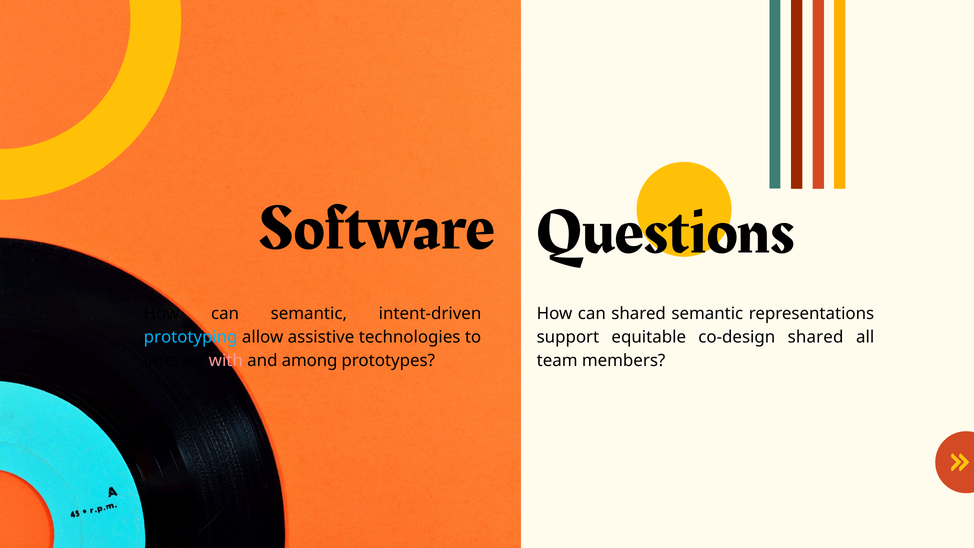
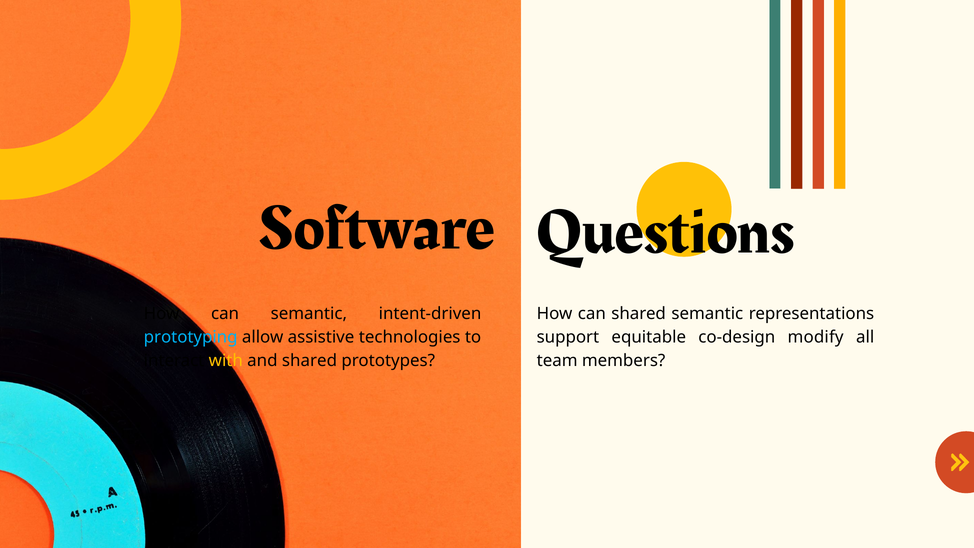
co-design shared: shared -> modify (816, 337)
with colour: pink -> yellow (226, 361)
and among: among -> shared (309, 361)
